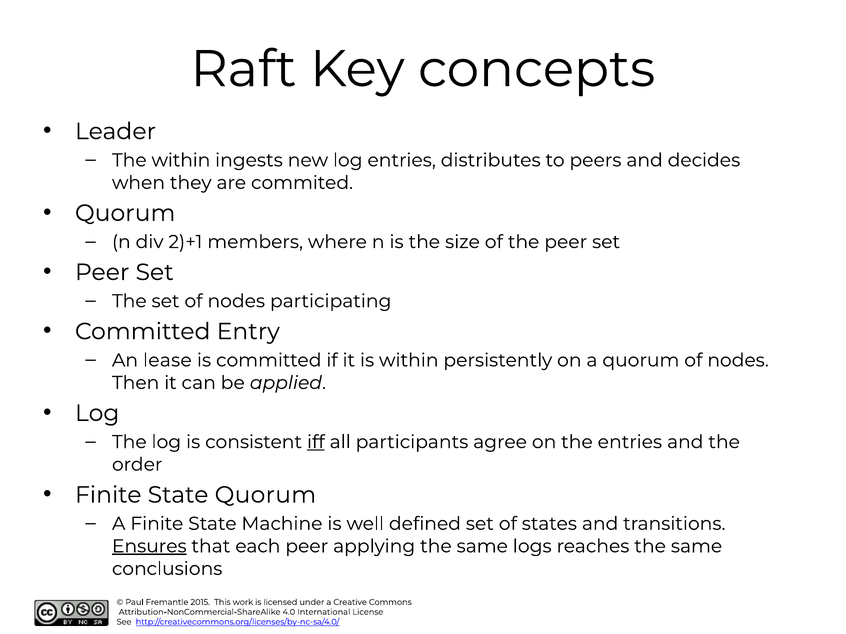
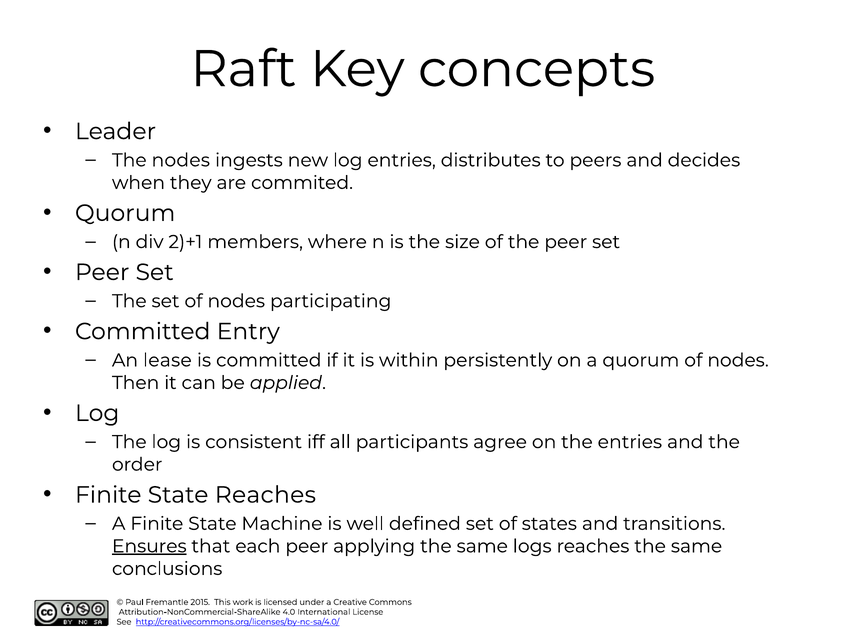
The within: within -> nodes (181, 160)
iff underline: present -> none (316, 442)
State Quorum: Quorum -> Reaches (265, 495)
